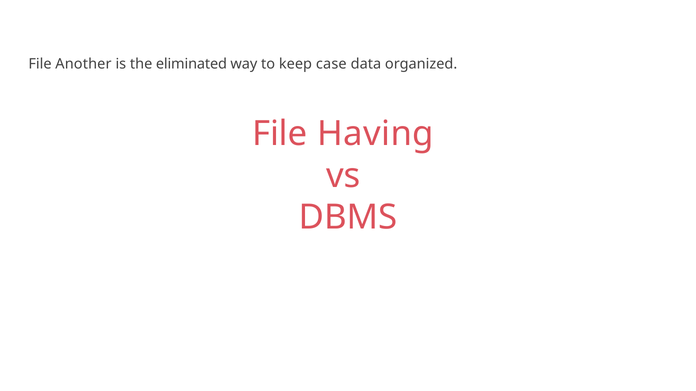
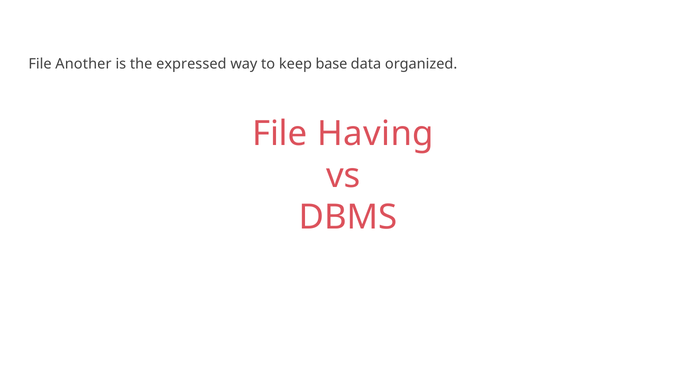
eliminated: eliminated -> expressed (191, 64)
case: case -> base (331, 64)
